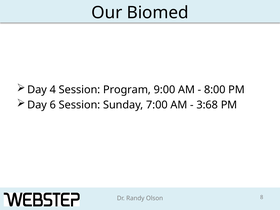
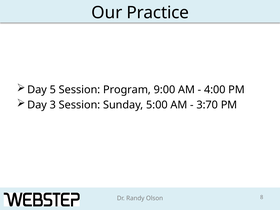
Biomed: Biomed -> Practice (158, 13)
4: 4 -> 5 (53, 90)
8:00: 8:00 -> 4:00 (215, 90)
6: 6 -> 3 (53, 105)
7:00: 7:00 -> 5:00 (157, 105)
3:68: 3:68 -> 3:70 (207, 105)
